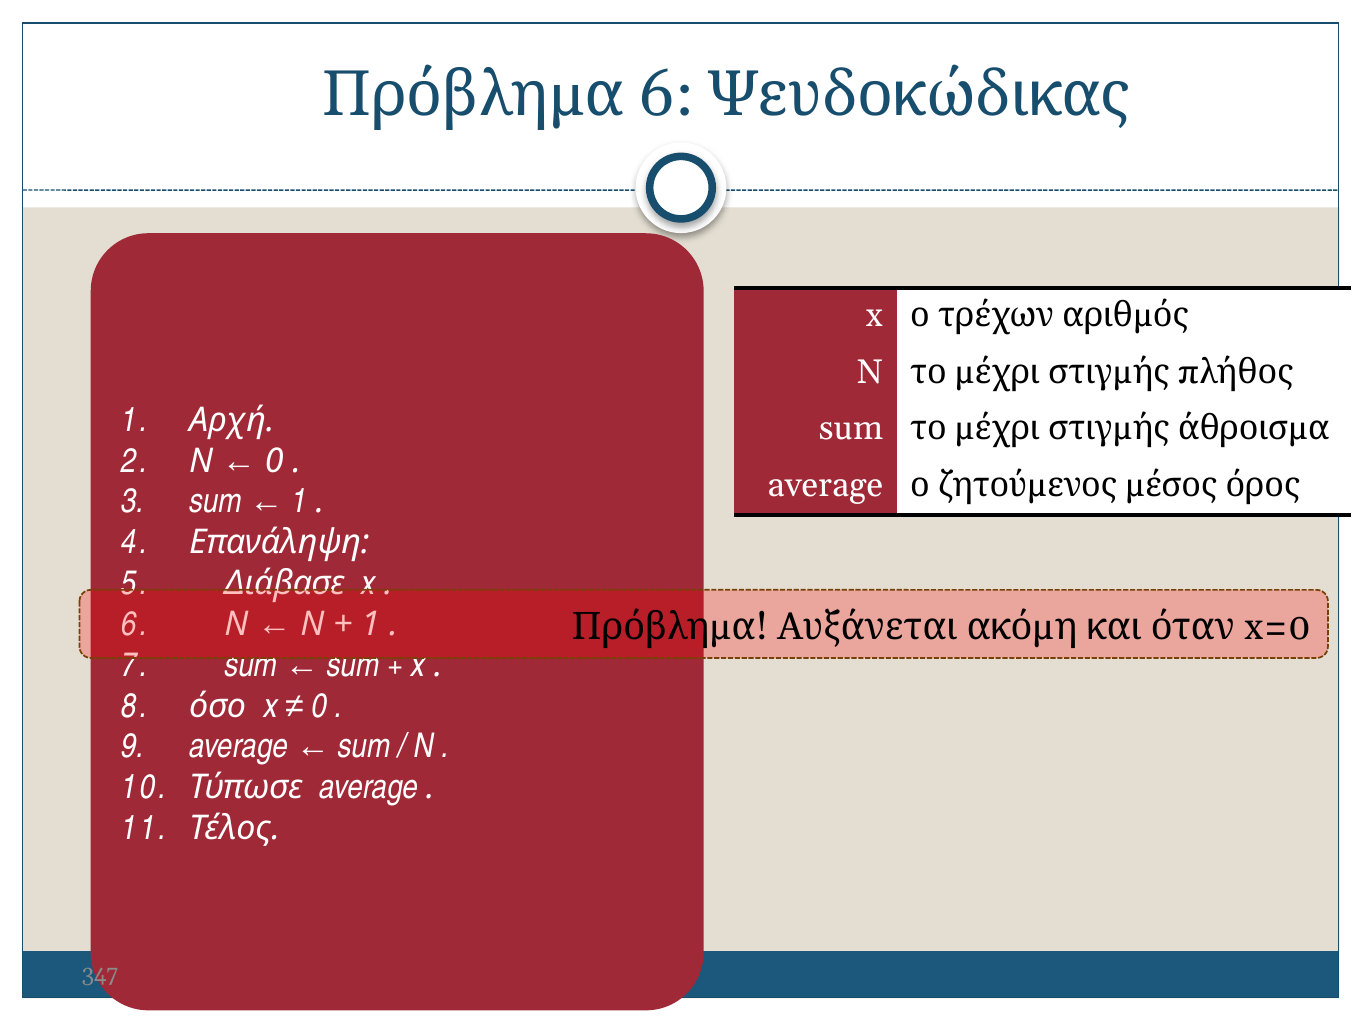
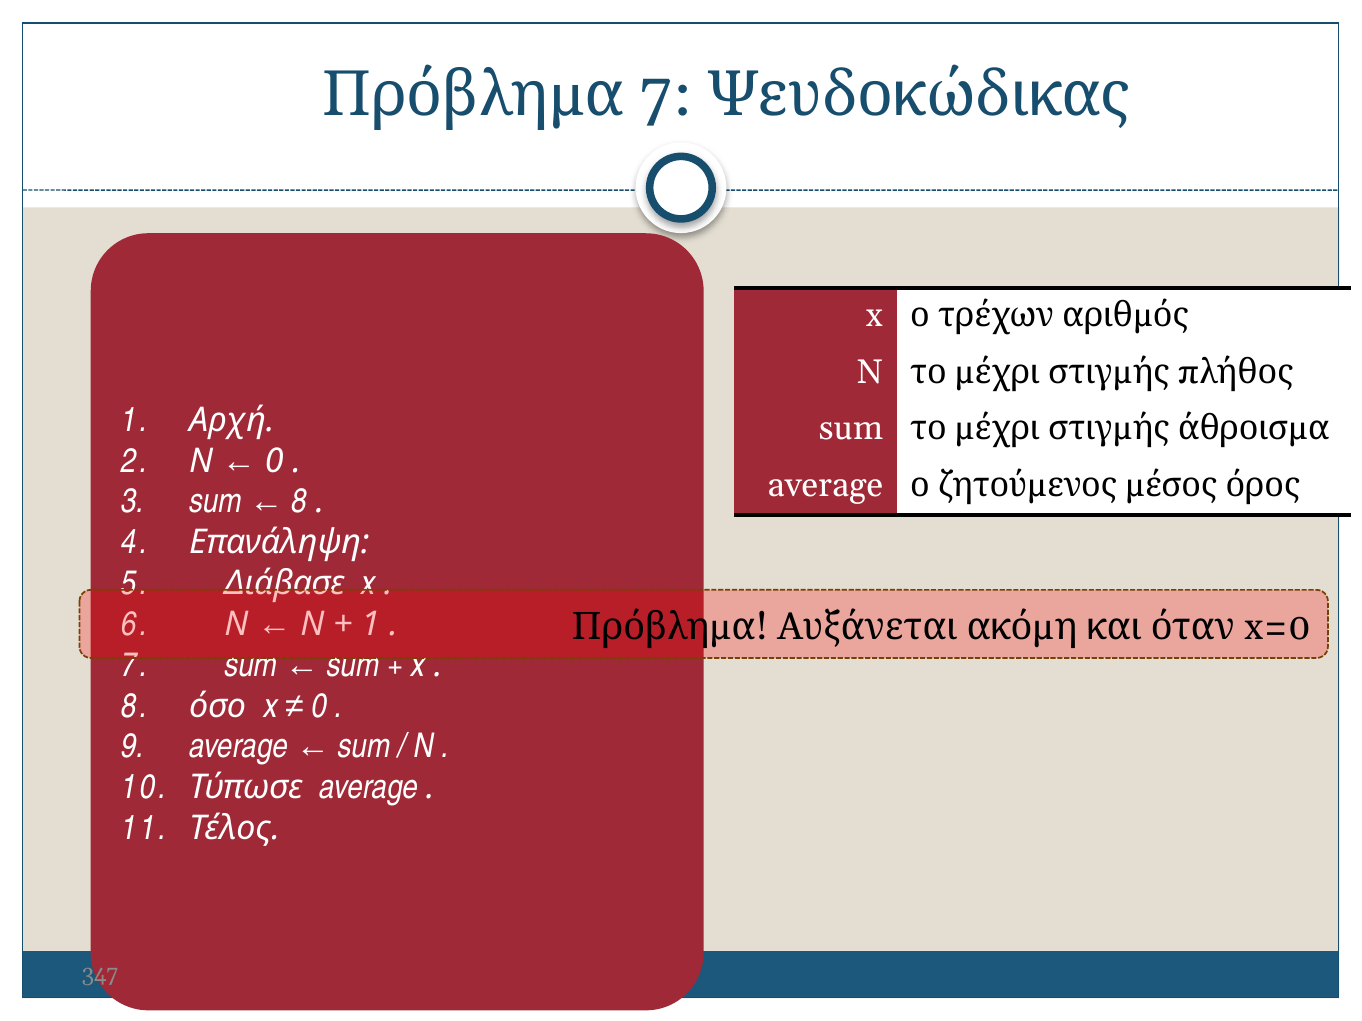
6: 6 -> 7 (666, 95)
1: 1 -> 8 (299, 502)
